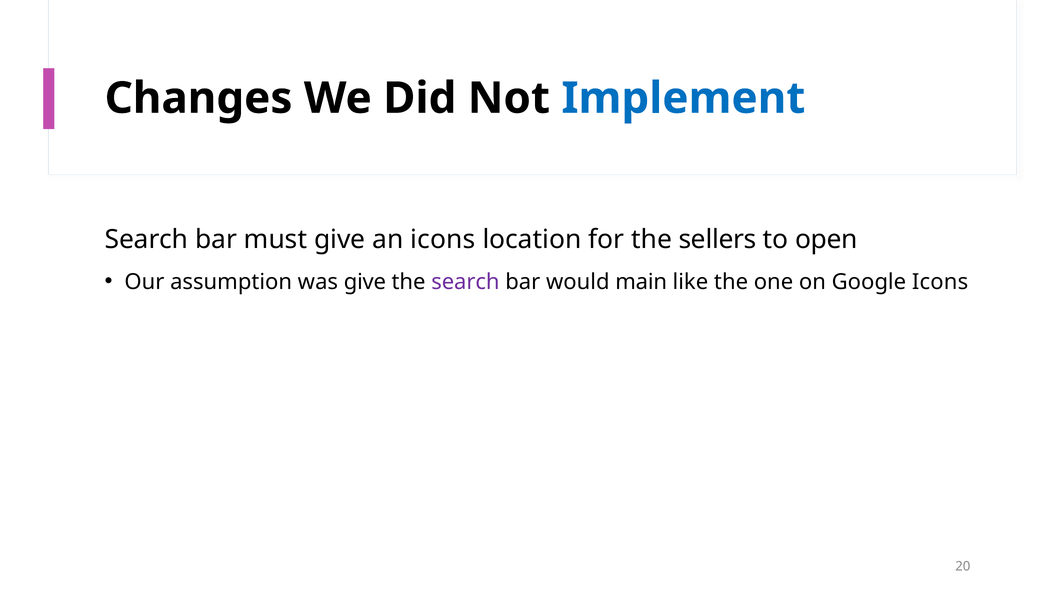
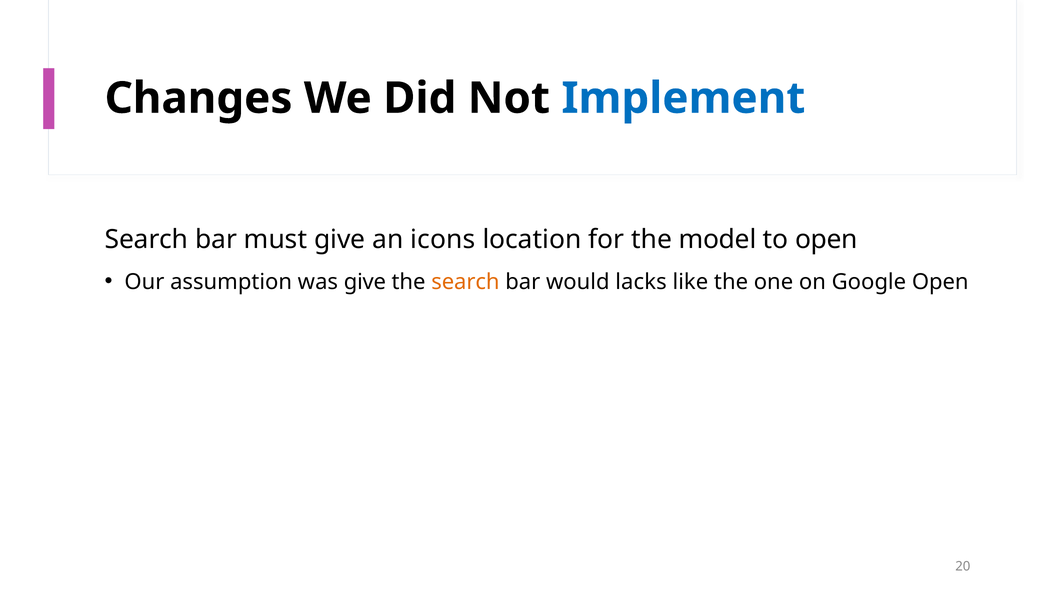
sellers: sellers -> model (718, 240)
search colour: purple -> orange (465, 282)
main: main -> lacks (641, 282)
Google Icons: Icons -> Open (940, 282)
